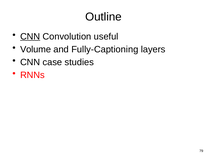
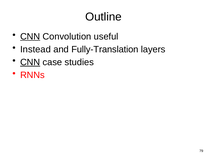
Volume: Volume -> Instead (35, 49)
Fully-Captioning: Fully-Captioning -> Fully-Translation (105, 49)
CNN underline: none -> present (30, 62)
